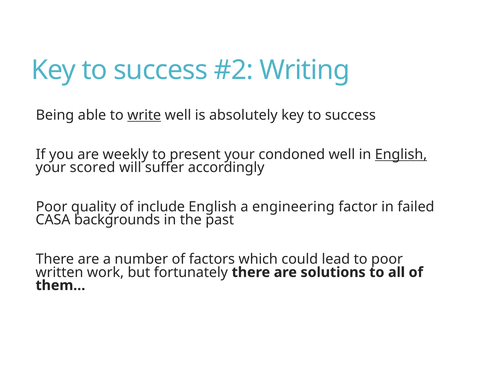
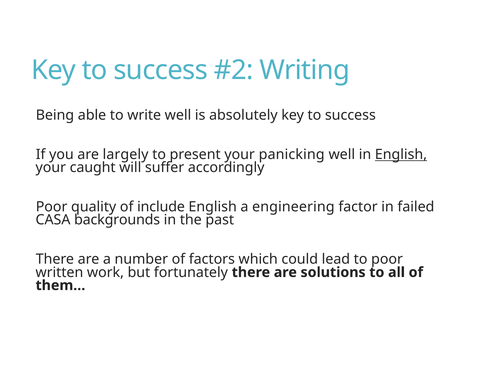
write underline: present -> none (144, 115)
weekly: weekly -> largely (126, 155)
condoned: condoned -> panicking (292, 155)
scored: scored -> caught (93, 168)
